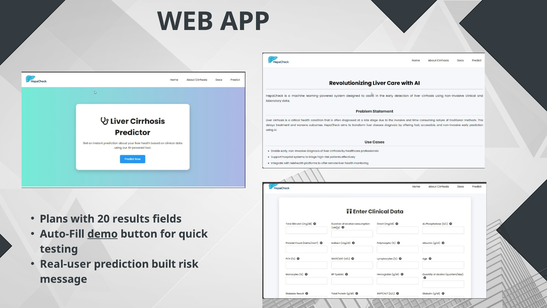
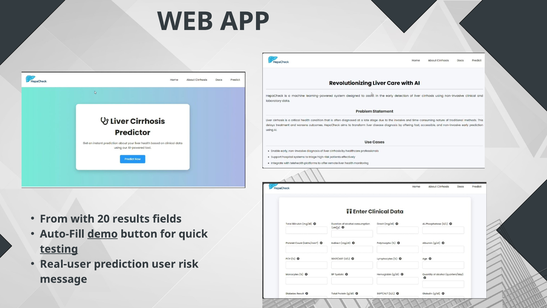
Plans: Plans -> From (54, 219)
testing underline: none -> present (59, 249)
built: built -> user (164, 264)
